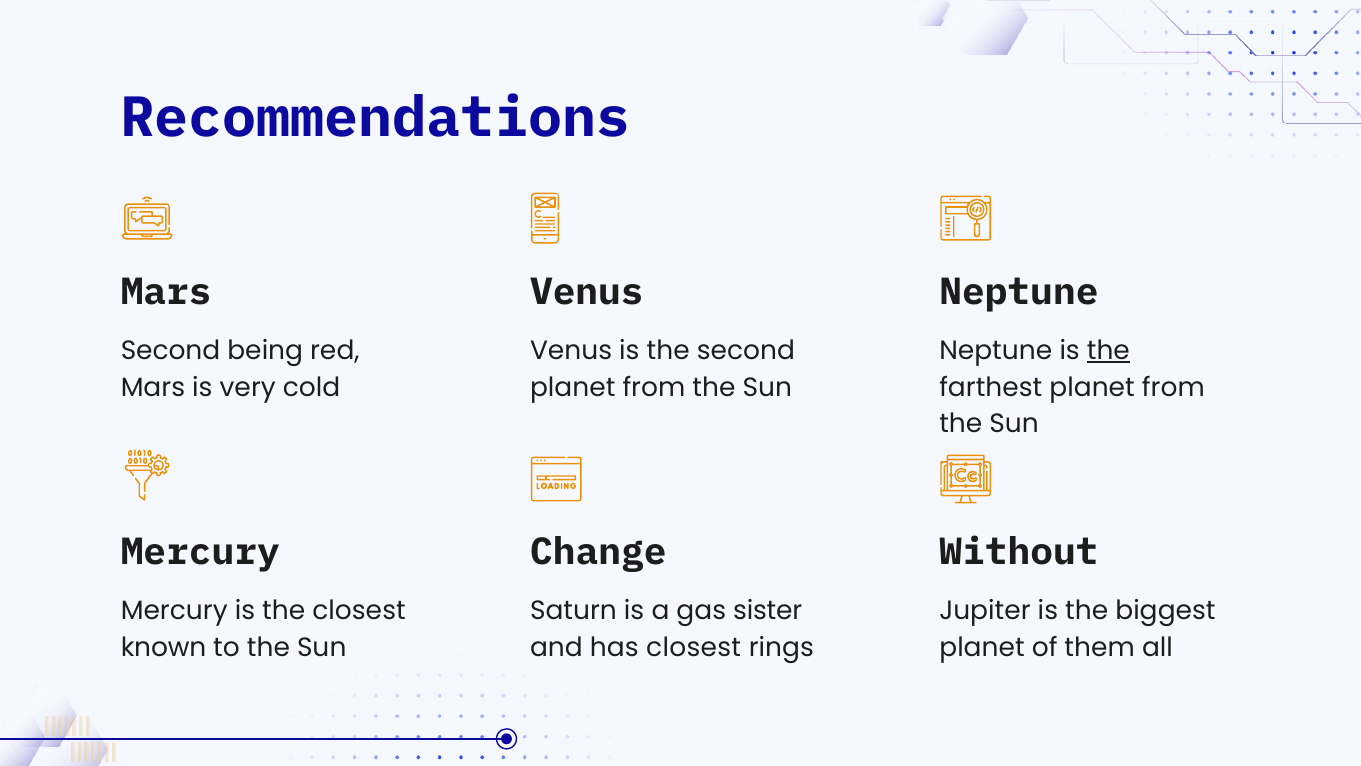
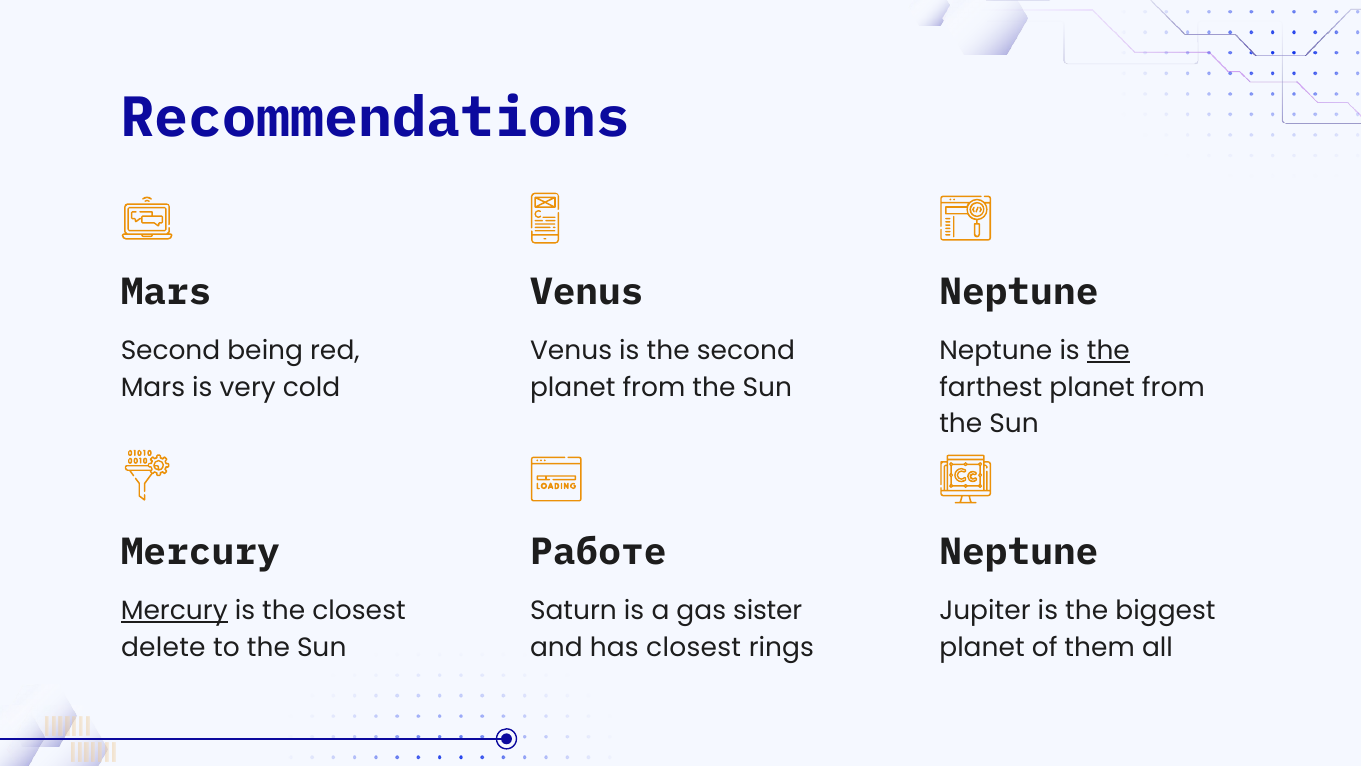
Change: Change -> Работе (598, 552)
Without: Without -> Neptune (1019, 552)
Mercury underline: none -> present (174, 610)
known: known -> delete (163, 647)
